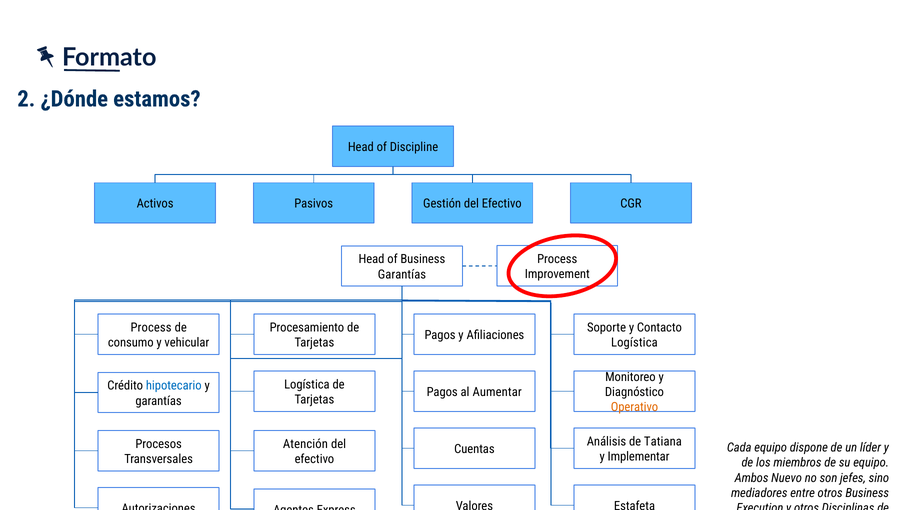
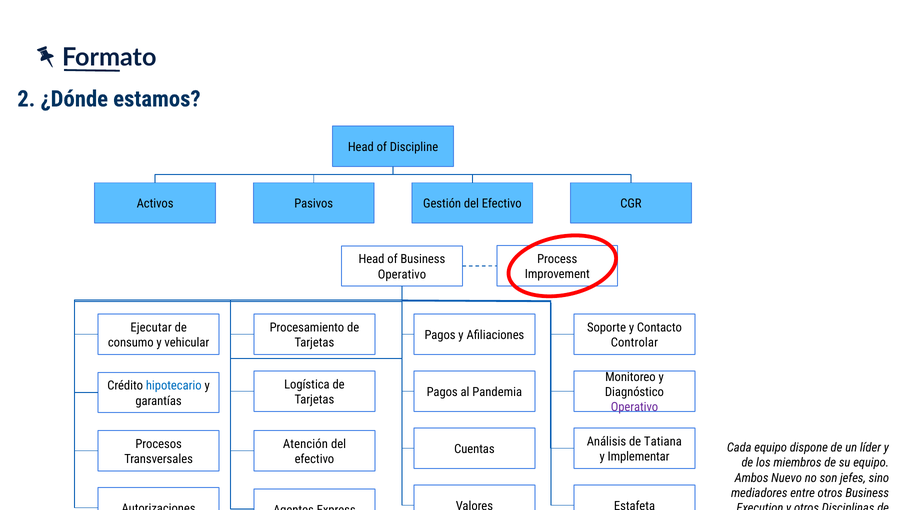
Garantías: Garantías -> Operativo (402, 275)
Process: Process -> Ejecutar (151, 328)
Logística: Logística -> Controlar (634, 343)
Aumentar: Aumentar -> Pandemia (497, 392)
Operativo colour: orange -> purple (634, 407)
